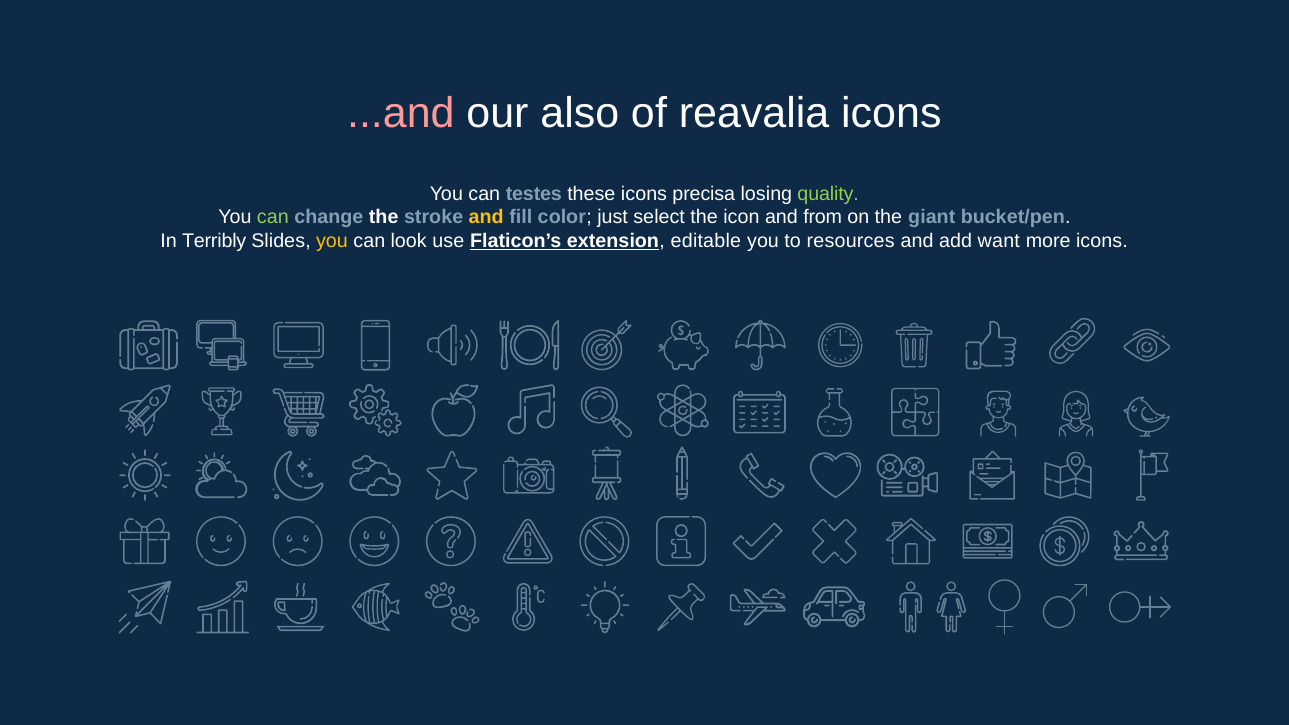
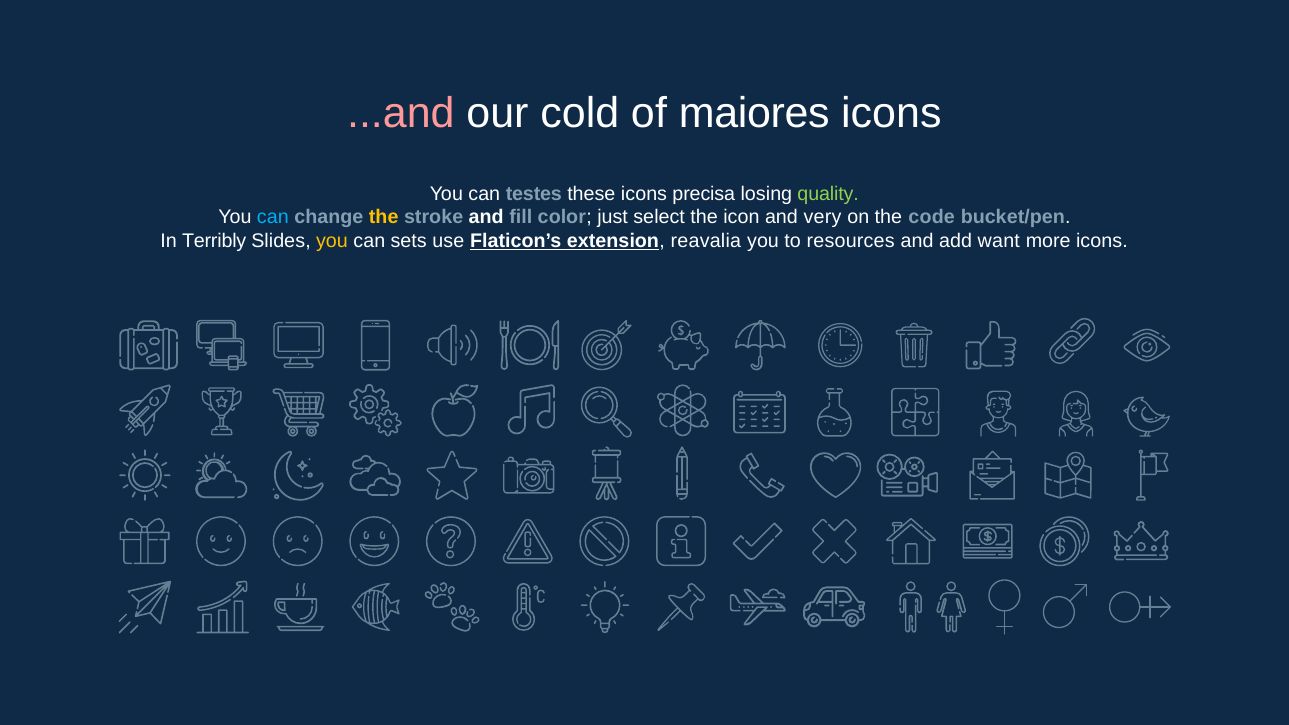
also: also -> cold (580, 114)
reavalia: reavalia -> maiores (754, 114)
can colour: light green -> light blue (273, 217)
the colour: white -> yellow (384, 217)
and colour: yellow -> white (486, 217)
from: from -> very (823, 217)
giant: giant -> code (932, 217)
look: look -> sets (409, 241)
editable: editable -> reavalia (706, 241)
